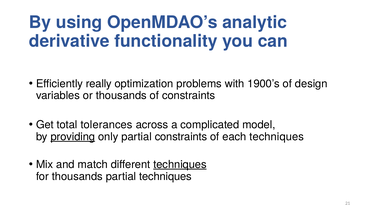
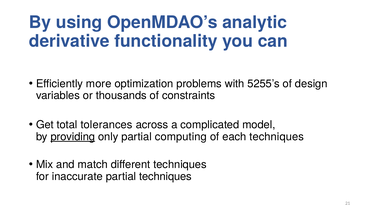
really: really -> more (99, 84)
1900’s: 1900’s -> 5255’s (264, 84)
partial constraints: constraints -> computing (181, 137)
techniques underline: present -> none (180, 165)
for thousands: thousands -> inaccurate (77, 177)
